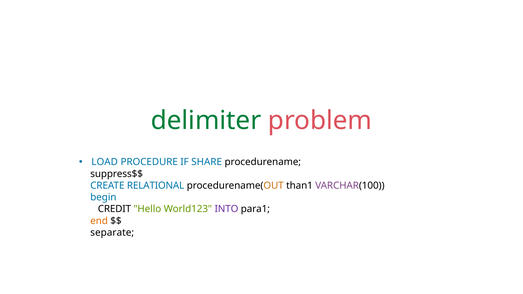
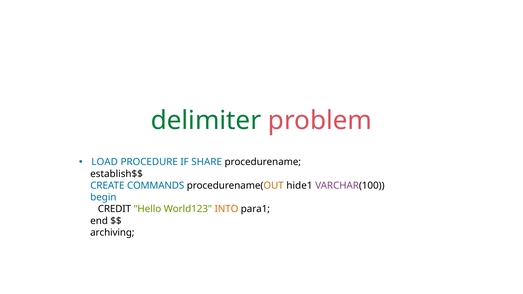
suppress$$: suppress$$ -> establish$$ (117, 174)
RELATIONAL: RELATIONAL -> COMMANDS (156, 186)
than1: than1 -> hide1 (299, 186)
INTO colour: purple -> orange (226, 209)
end colour: orange -> black (99, 221)
separate: separate -> archiving (112, 233)
